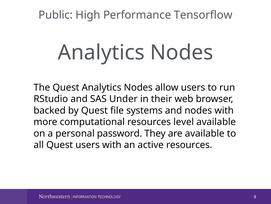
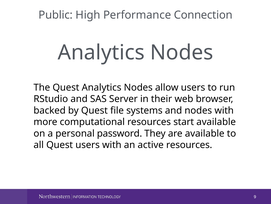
Tensorflow: Tensorflow -> Connection (203, 15)
Under: Under -> Server (123, 99)
level: level -> start (184, 122)
